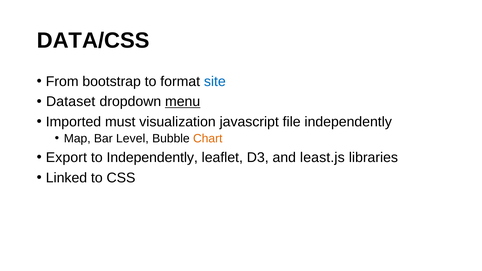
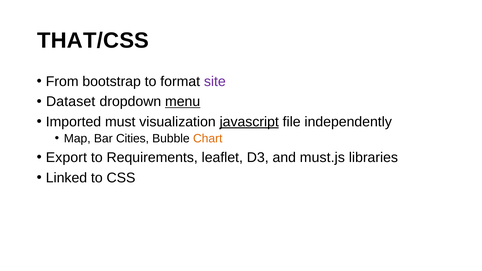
DATA/CSS: DATA/CSS -> THAT/CSS (93, 40)
site colour: blue -> purple (215, 81)
javascript underline: none -> present (249, 122)
Level: Level -> Cities (132, 139)
to Independently: Independently -> Requirements (152, 158)
least.js: least.js -> must.js (322, 158)
